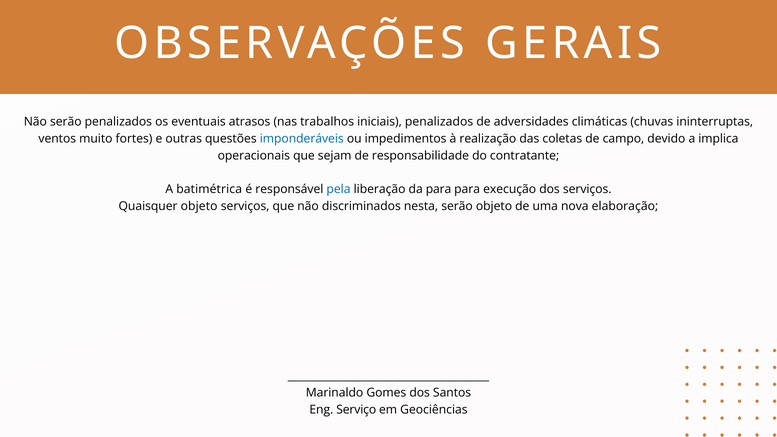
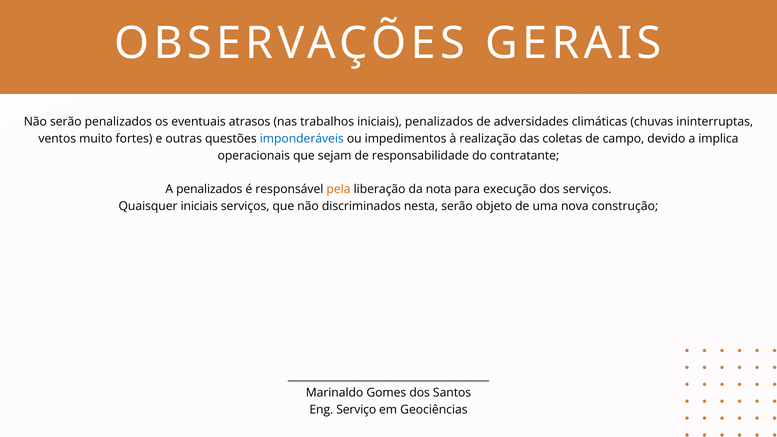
A batimétrica: batimétrica -> penalizados (209, 189)
pela colour: blue -> orange (339, 189)
da para: para -> nota (439, 189)
Quaisquer objeto: objeto -> iniciais (199, 206)
elaboração: elaboração -> construção (625, 206)
